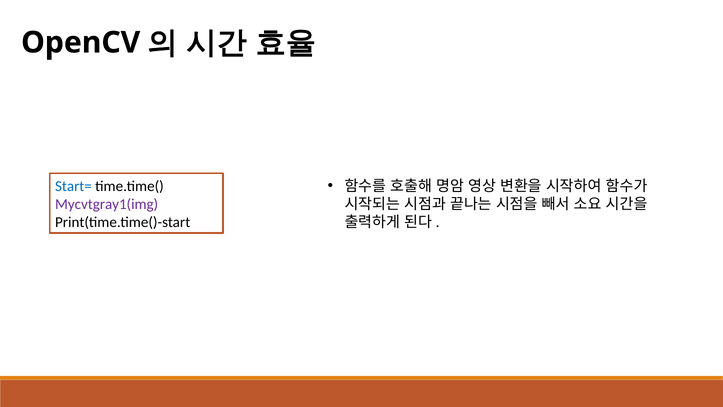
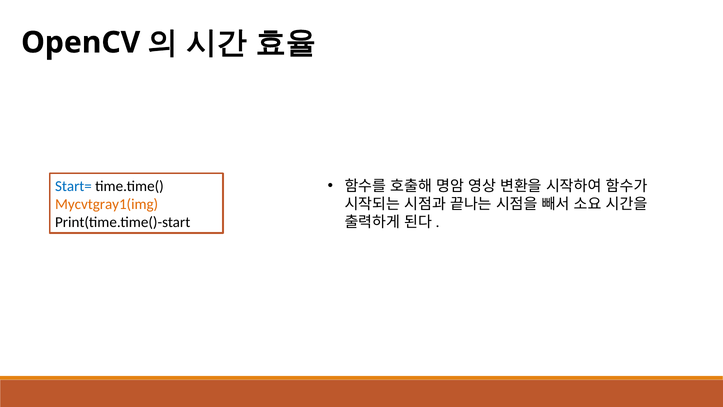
Mycvtgray1(img colour: purple -> orange (107, 204)
